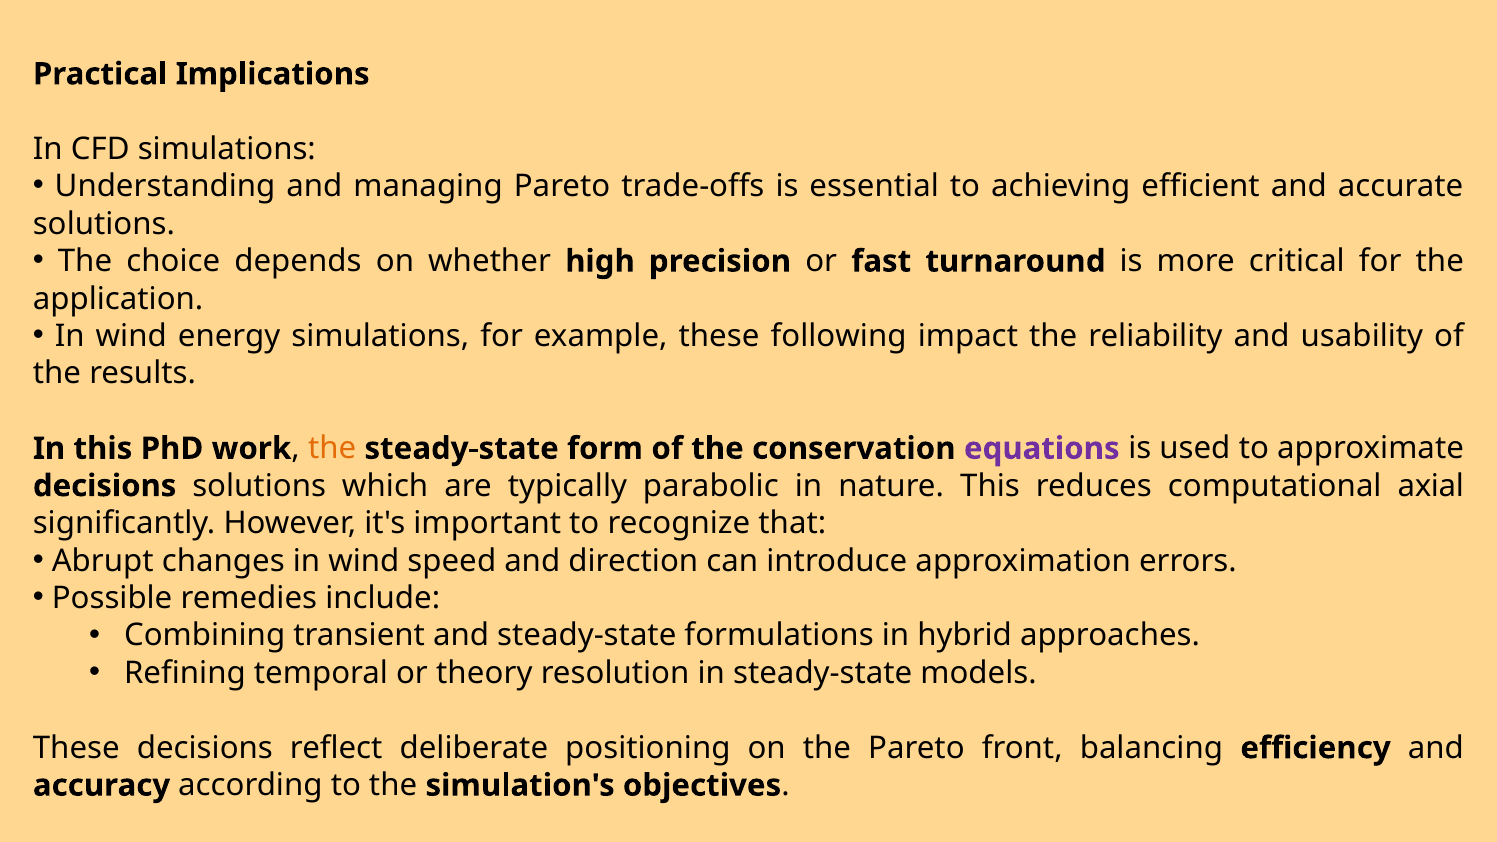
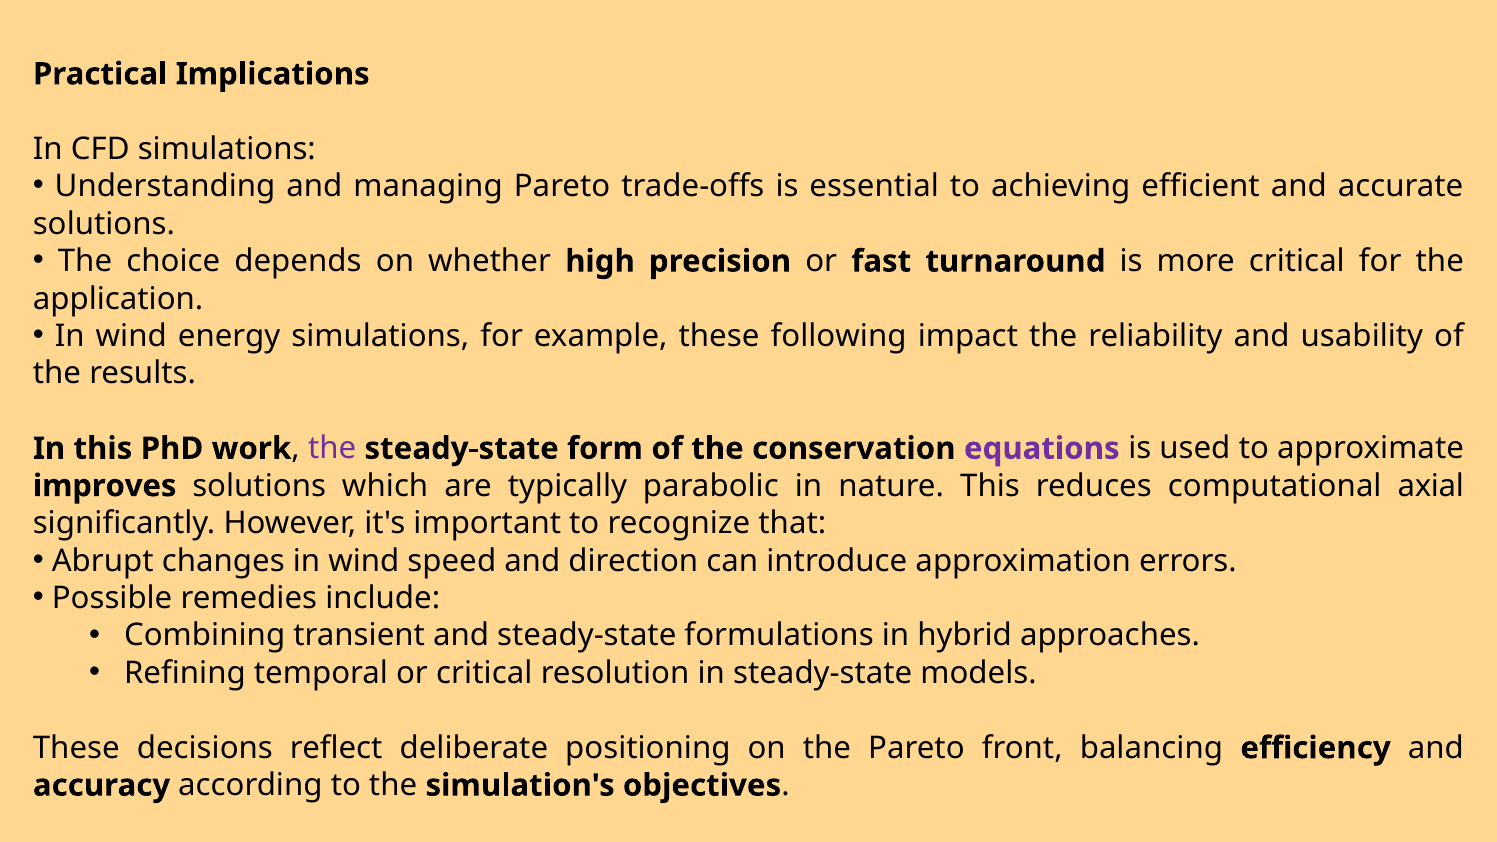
the colour: orange -> purple (332, 449)
decisions: decisions -> improves (105, 486)
or theory: theory -> critical (484, 673)
